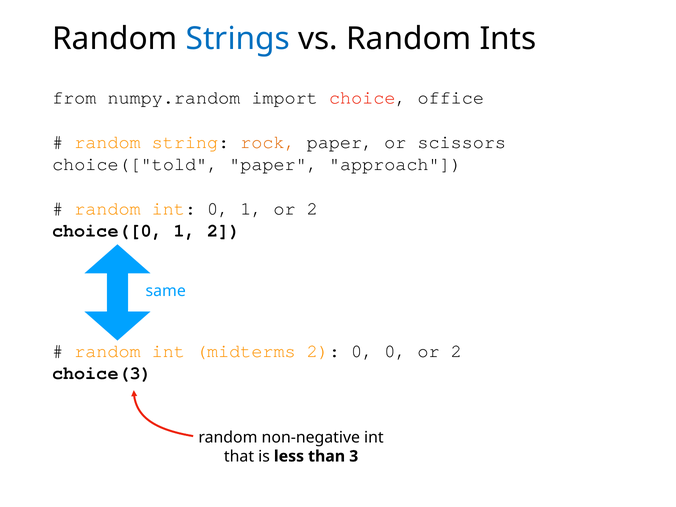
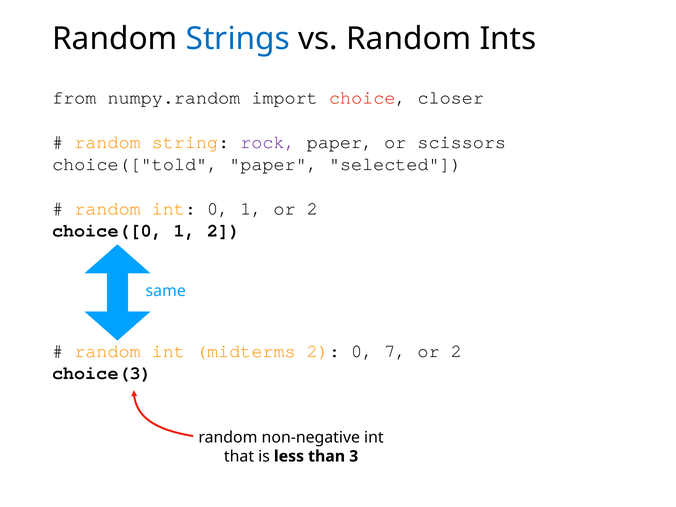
office: office -> closer (451, 98)
rock colour: orange -> purple (268, 142)
approach: approach -> selected (395, 164)
0 0: 0 -> 7 (395, 351)
